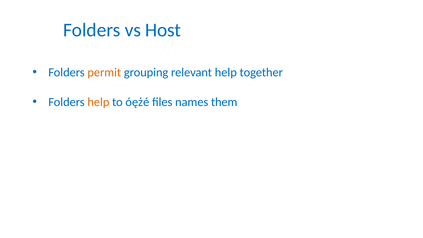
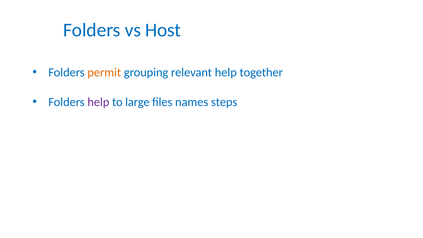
help colour: orange -> purple (98, 102)
óężé: óężé -> large (137, 102)
them: them -> steps (224, 102)
